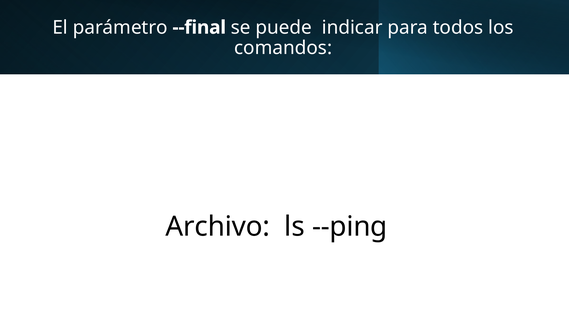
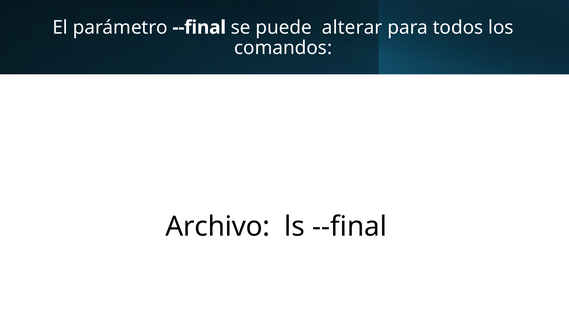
indicar: indicar -> alterar (352, 27)
ls --ping: --ping -> --final (350, 227)
